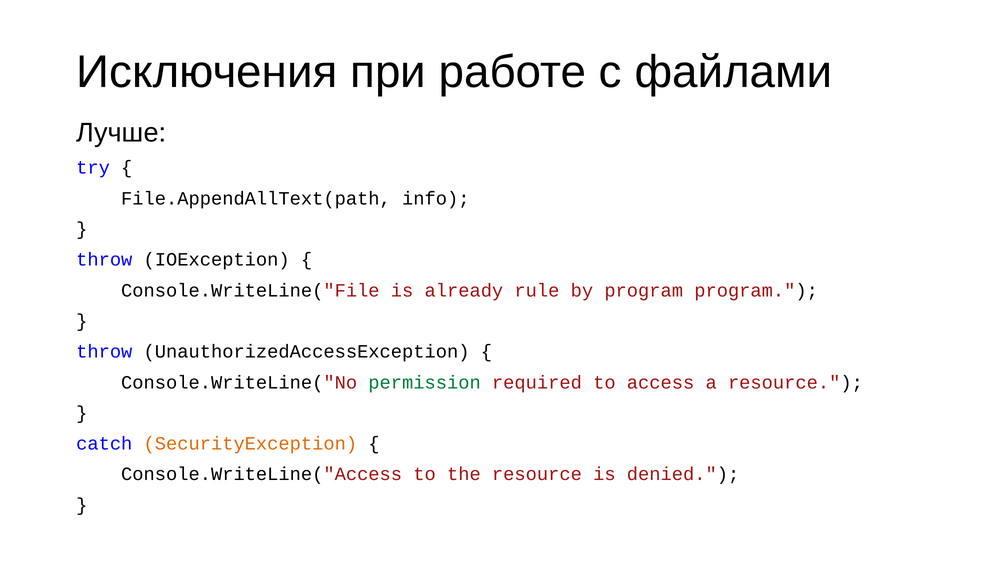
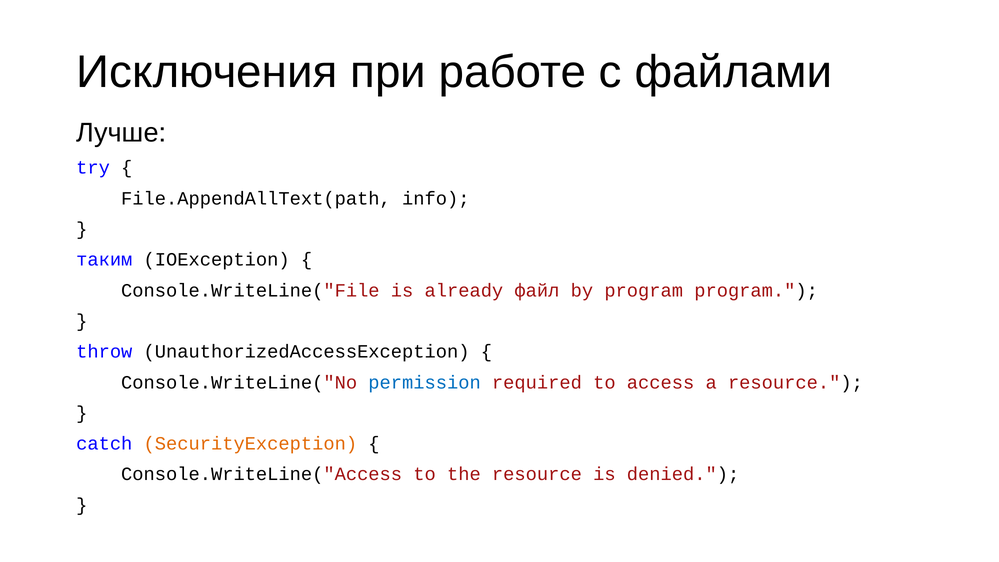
throw: throw -> таким (104, 260)
rule: rule -> файл (537, 290)
permission colour: green -> blue (425, 382)
